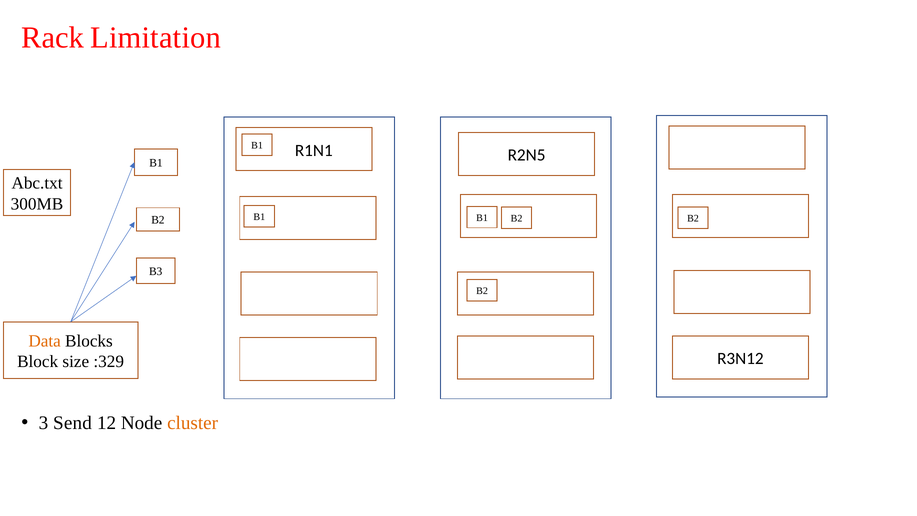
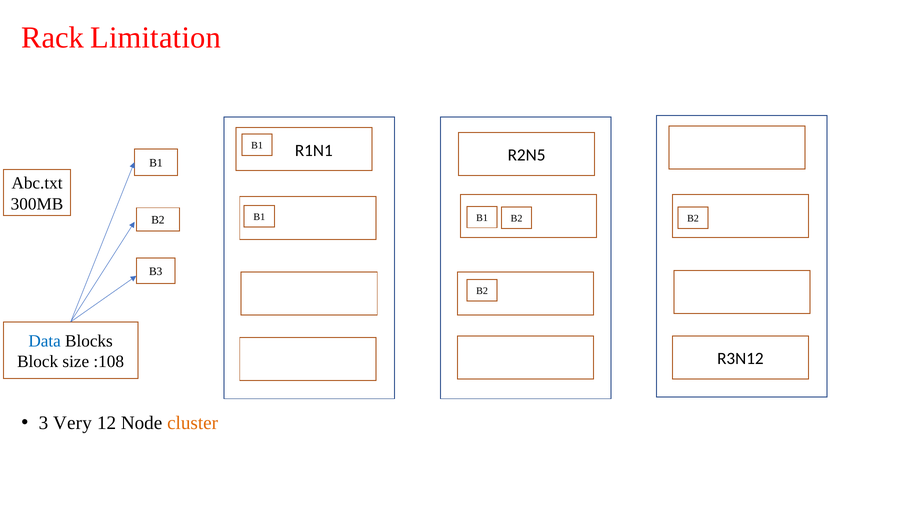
Data colour: orange -> blue (45, 341)
:329: :329 -> :108 (109, 361)
Send: Send -> Very (72, 423)
